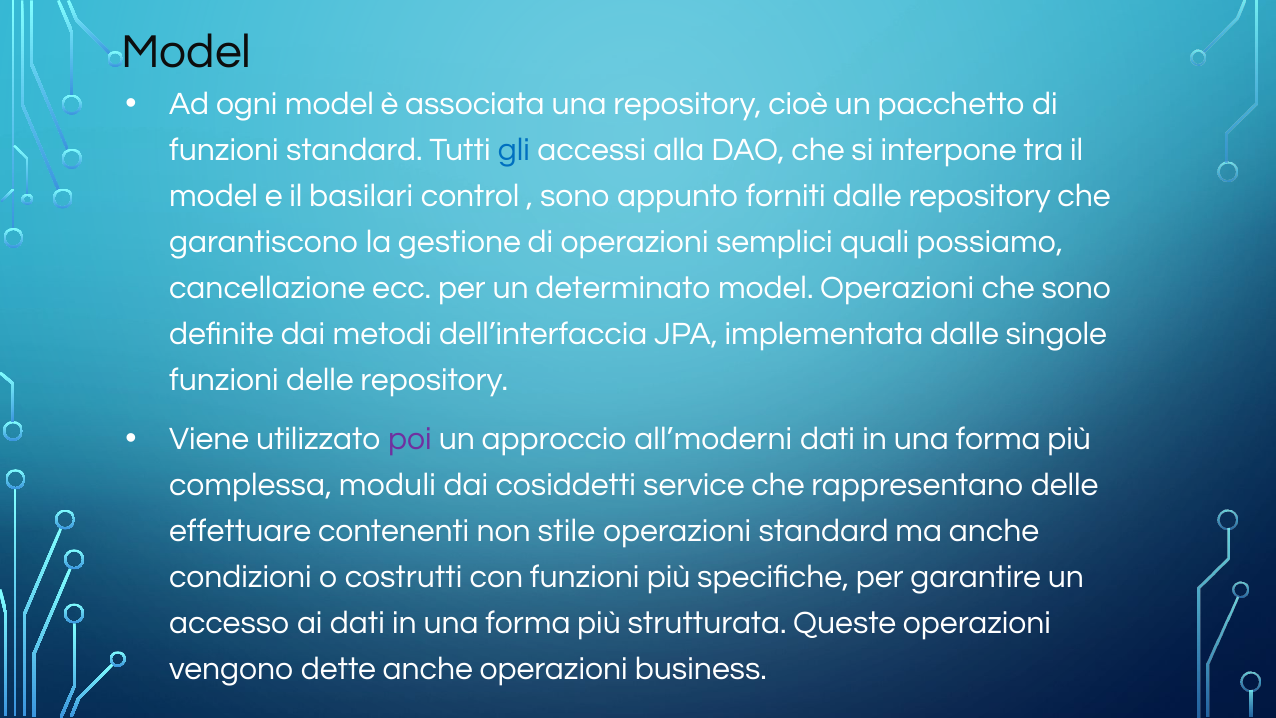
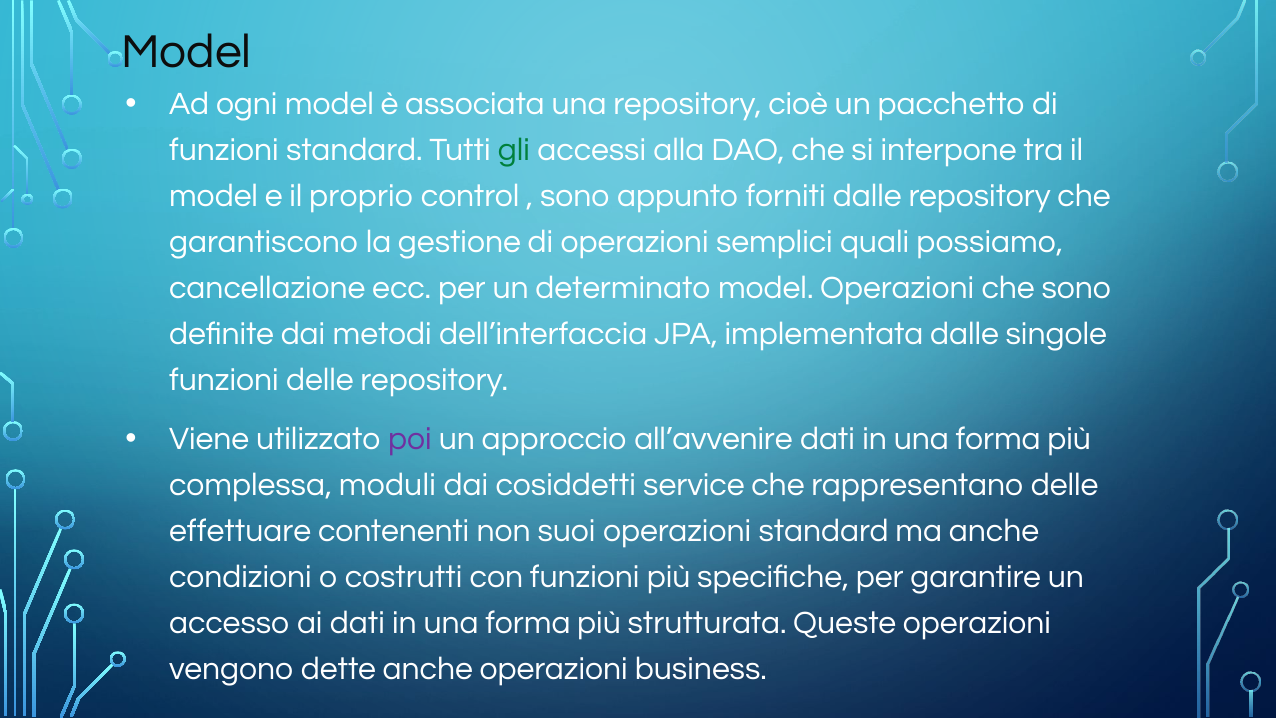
gli colour: blue -> green (514, 150)
basilari: basilari -> proprio (361, 196)
all’moderni: all’moderni -> all’avvenire (713, 439)
stile: stile -> suoi (567, 531)
